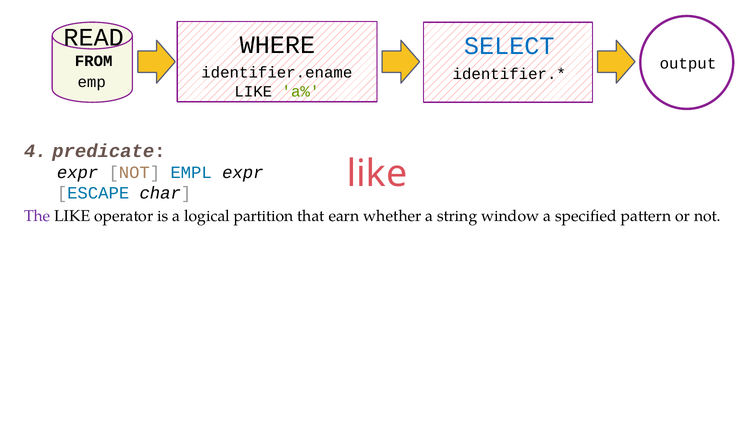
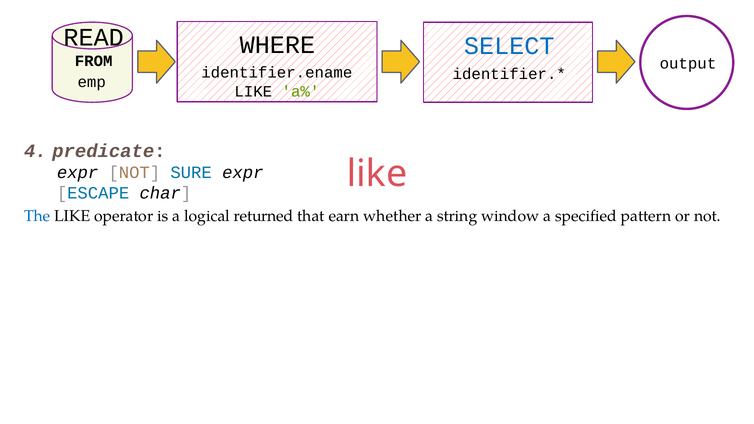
EMPL: EMPL -> SURE (191, 173)
The colour: purple -> blue (37, 216)
partition: partition -> returned (264, 216)
